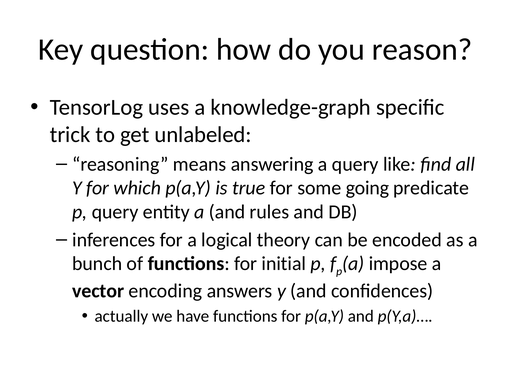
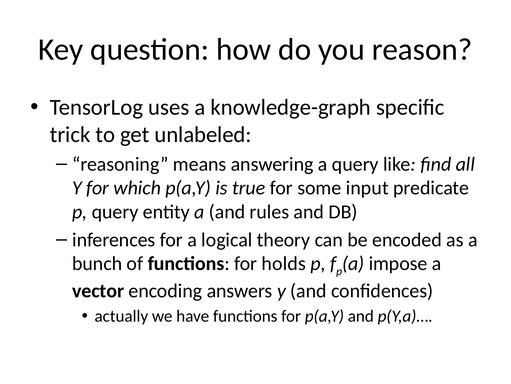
going: going -> input (367, 188)
initial: initial -> holds (284, 263)
